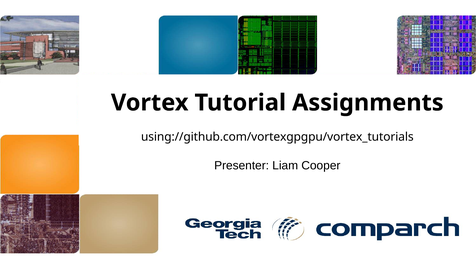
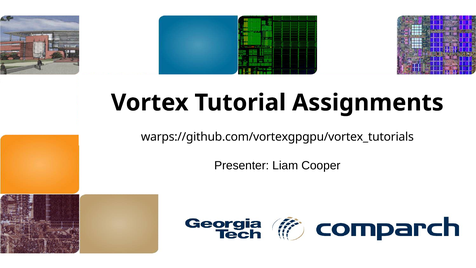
using://github.com/vortexgpgpu/vortex_tutorials: using://github.com/vortexgpgpu/vortex_tutorials -> warps://github.com/vortexgpgpu/vortex_tutorials (277, 137)
